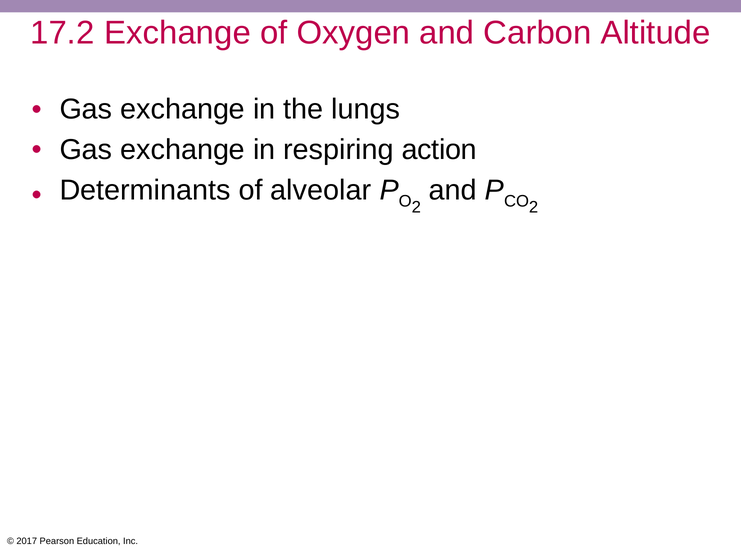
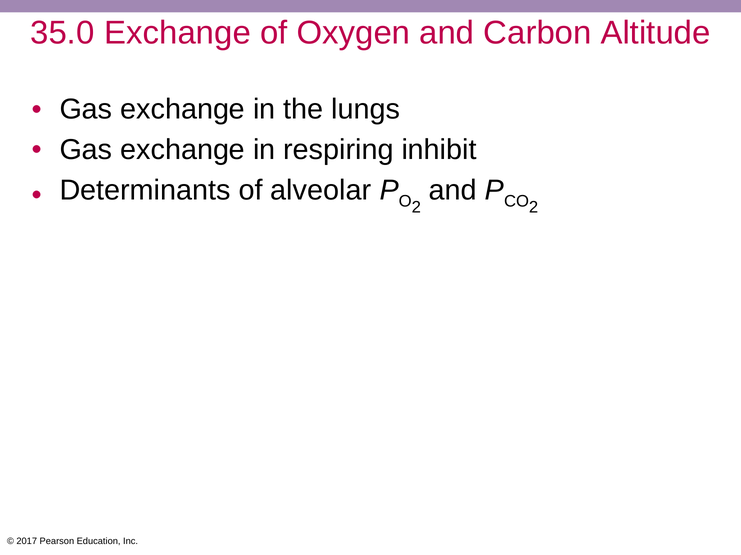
17.2: 17.2 -> 35.0 (62, 33)
action: action -> inhibit (439, 150)
